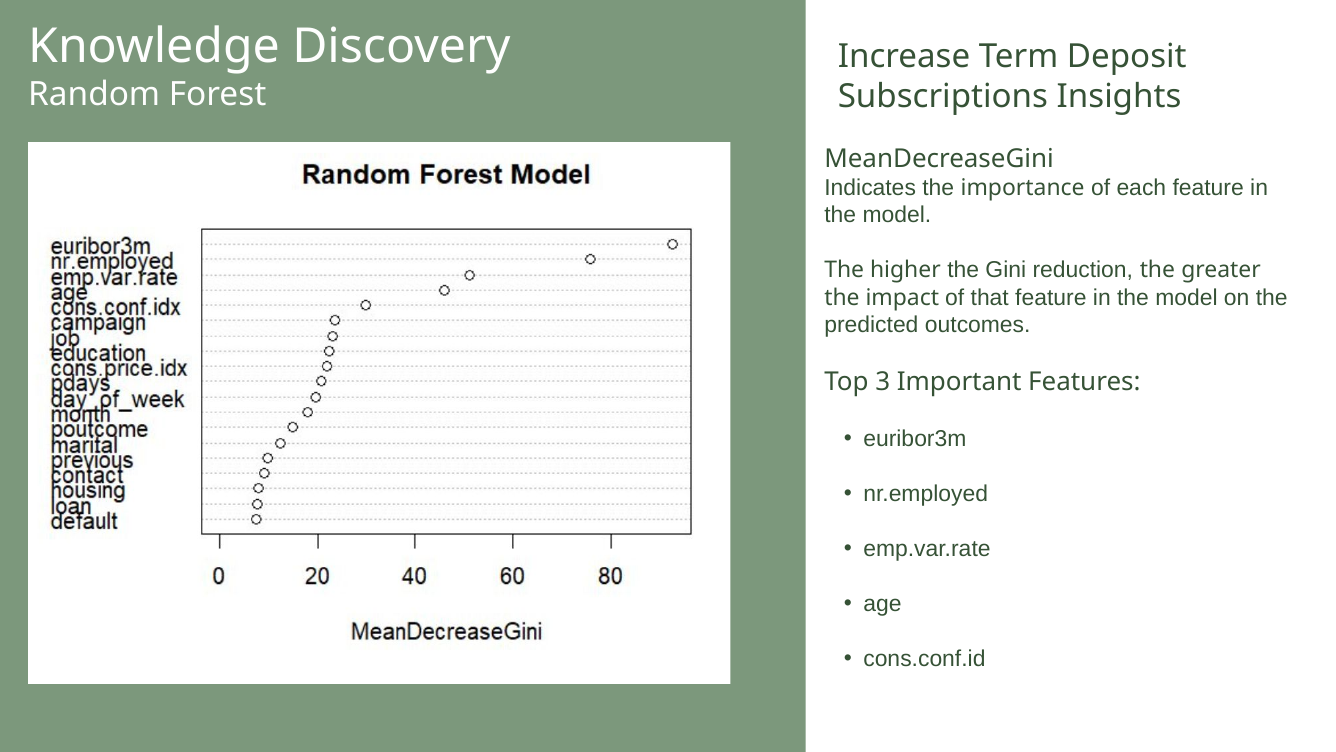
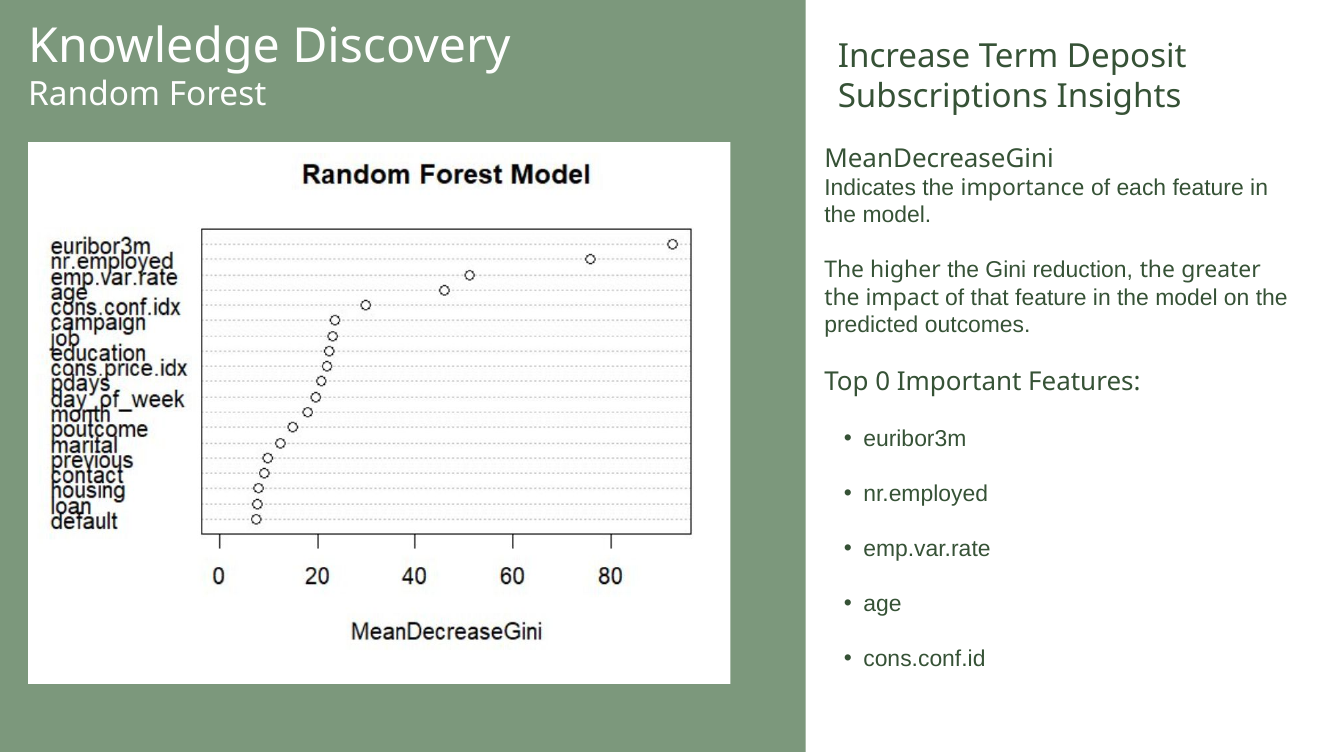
3: 3 -> 0 (883, 382)
